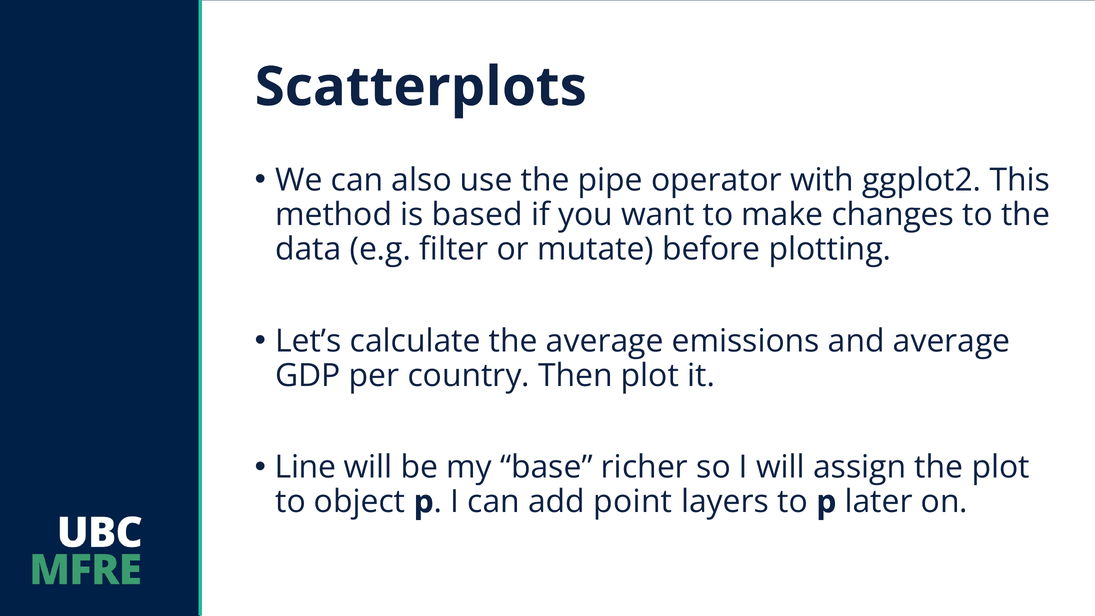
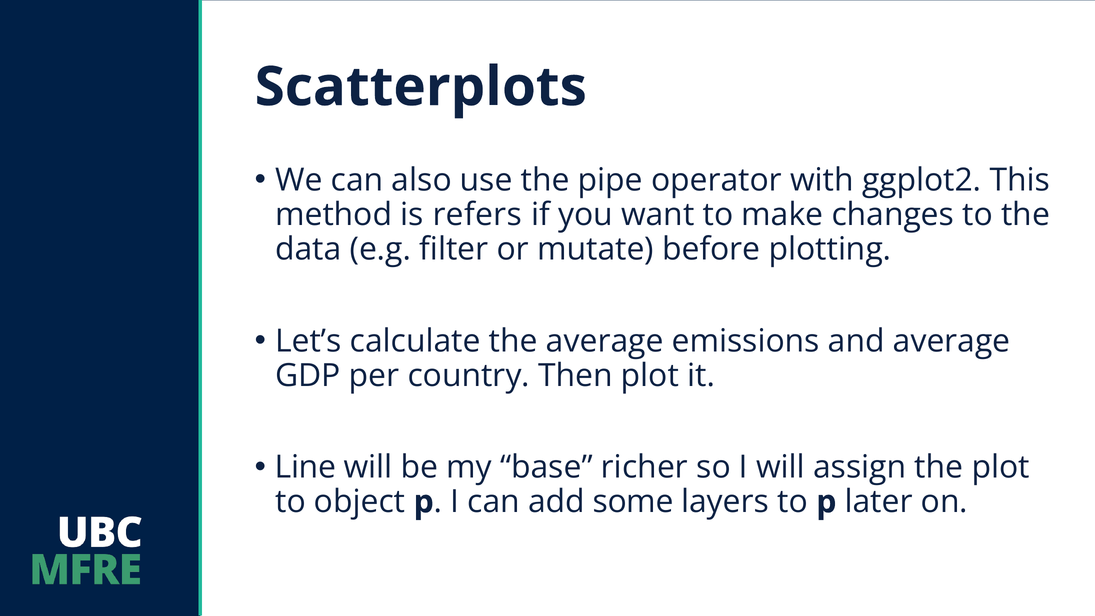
based: based -> refers (477, 215)
point: point -> some (633, 502)
